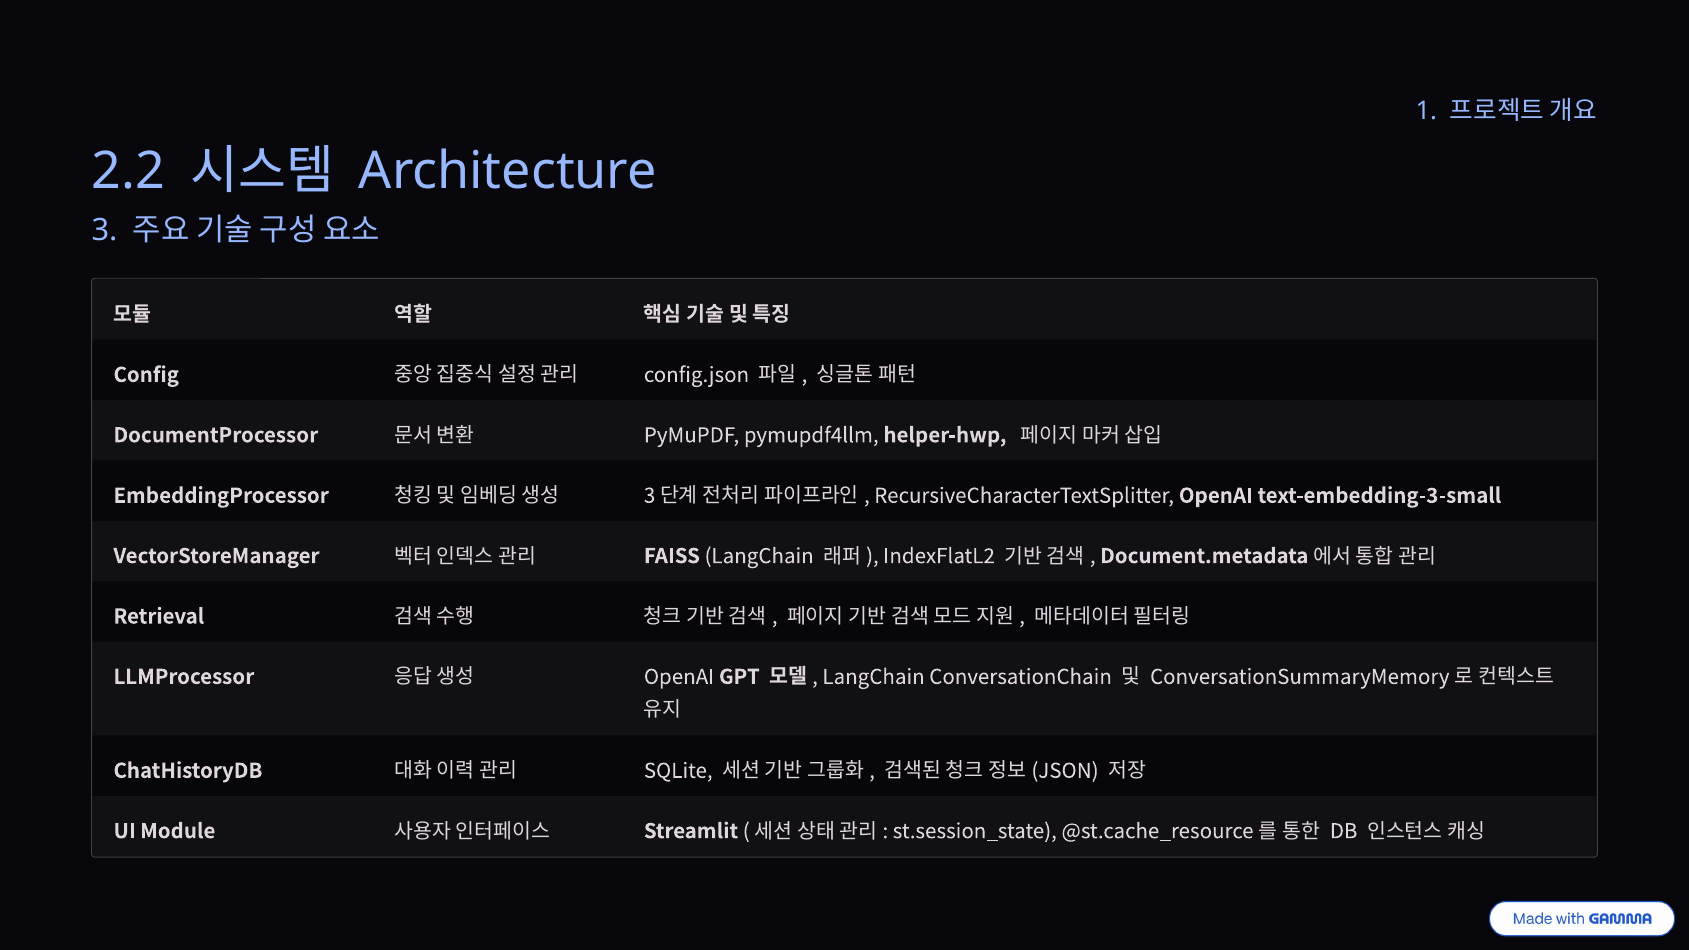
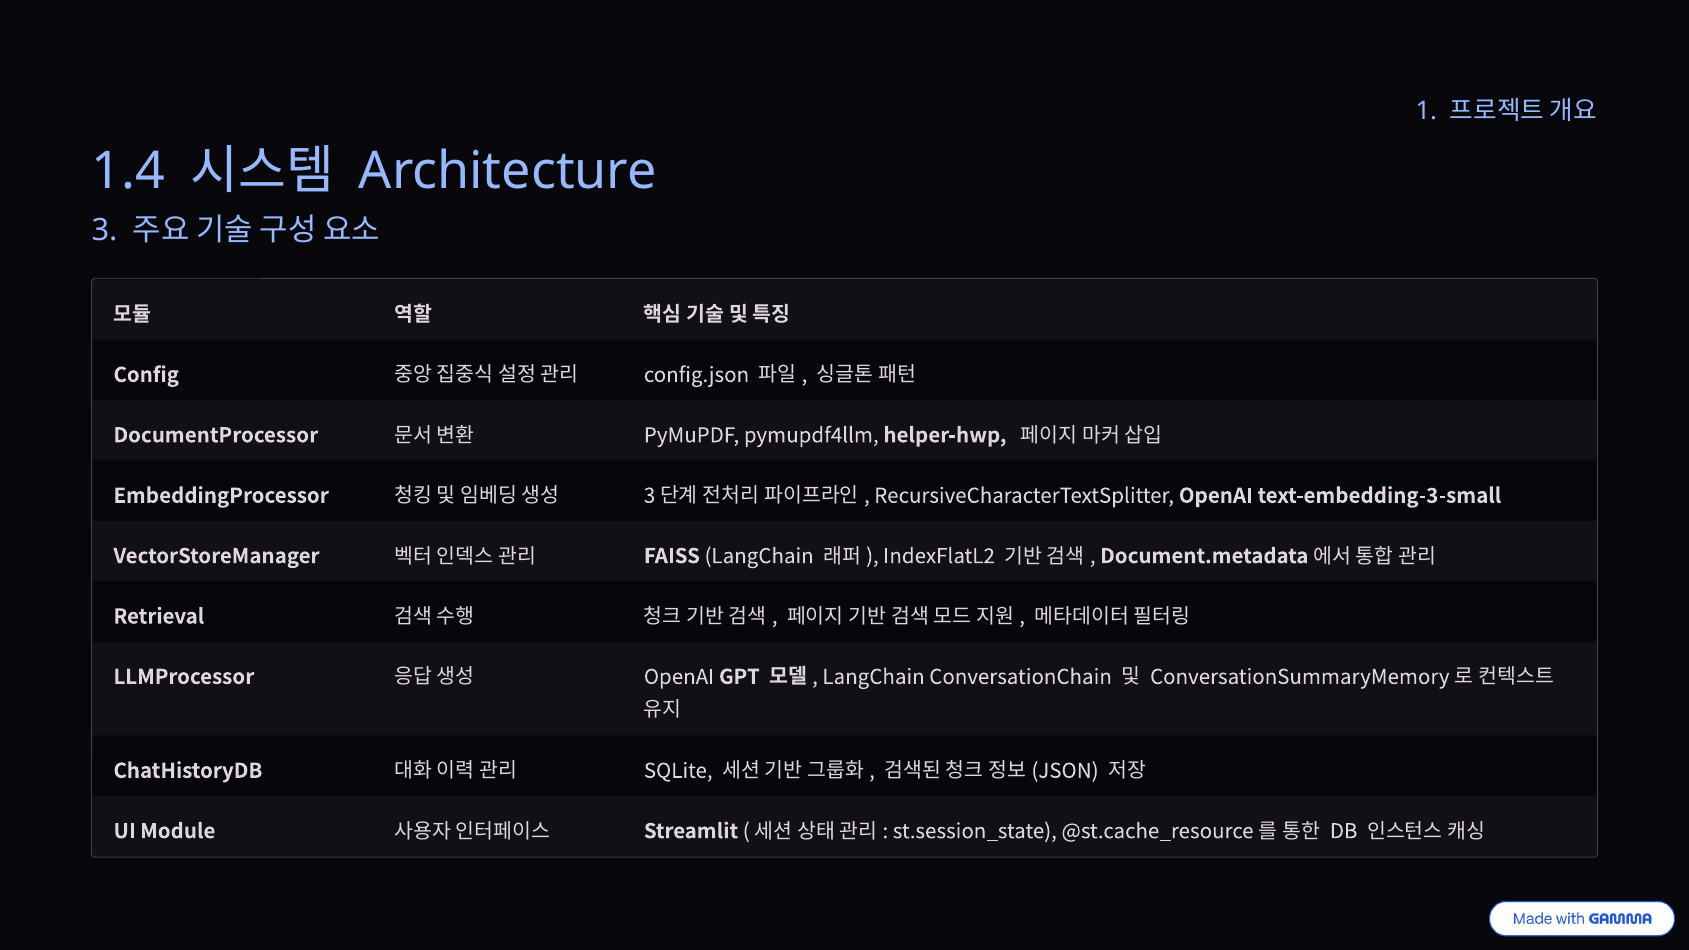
2.2: 2.2 -> 1.4 (128, 172)
